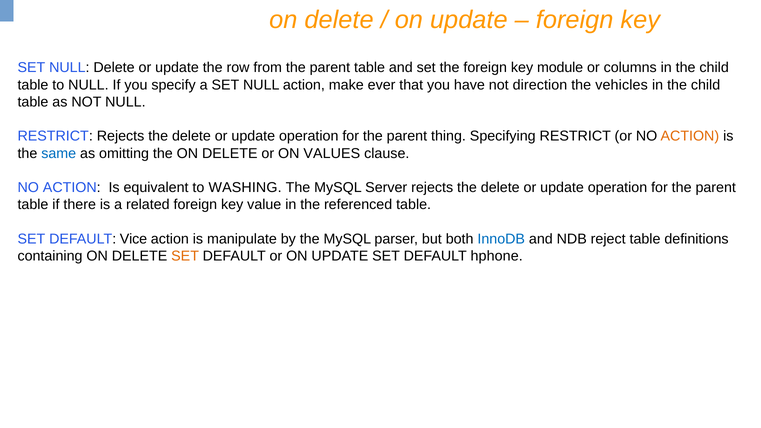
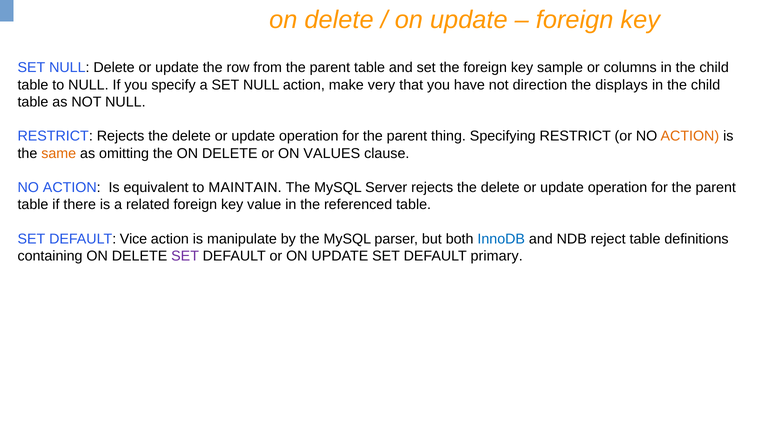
module: module -> sample (560, 68)
ever: ever -> very (381, 85)
vehicles: vehicles -> displays (622, 85)
same colour: blue -> orange (59, 153)
WASHING: WASHING -> MAINTAIN (245, 188)
SET colour: orange -> purple (185, 256)
hphone: hphone -> primary (497, 256)
